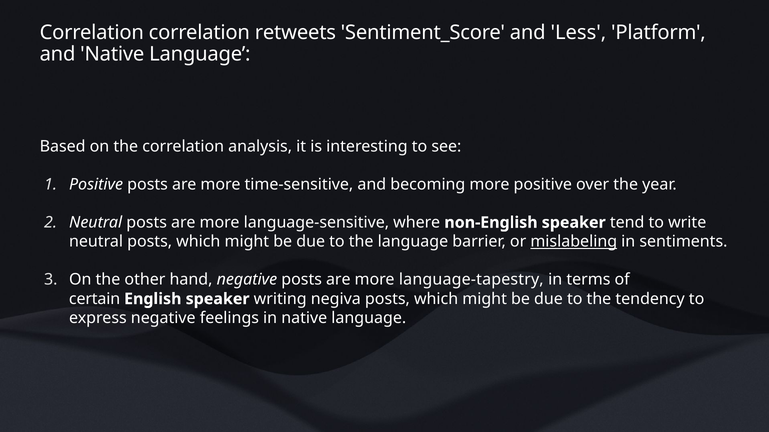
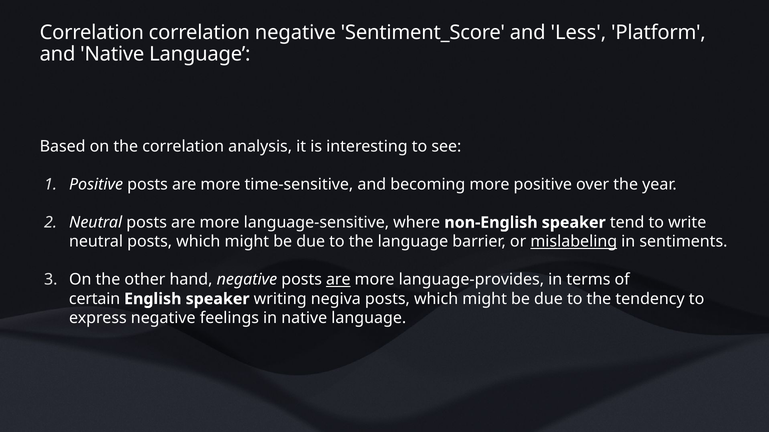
correlation retweets: retweets -> negative (295, 32)
are underline: none -> present (338, 280)
language-tapestry: language-tapestry -> language-provides (471, 280)
